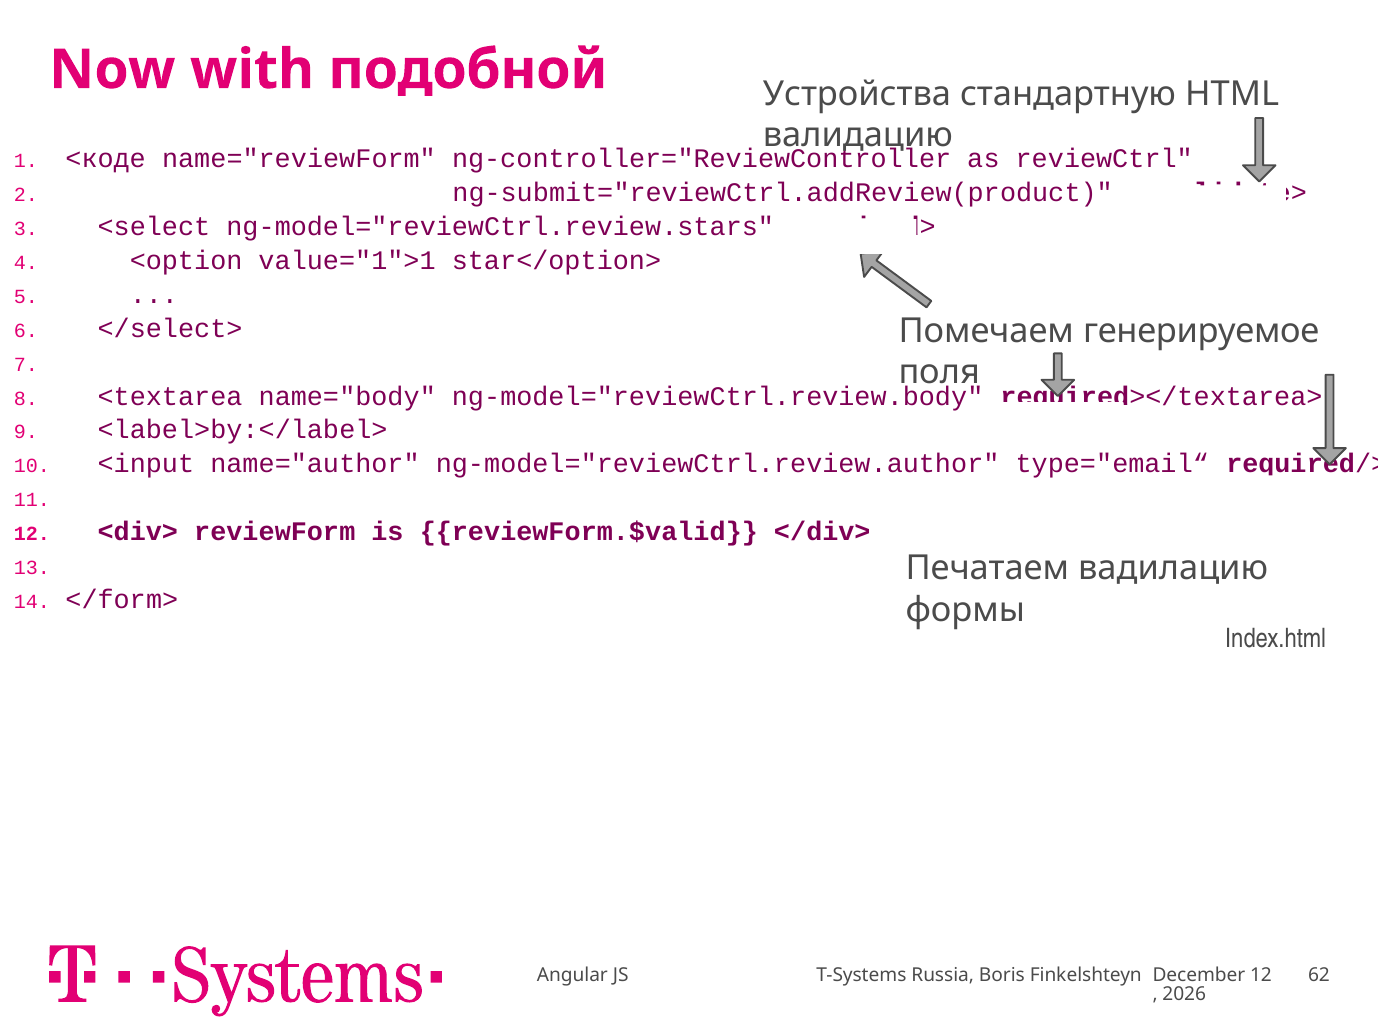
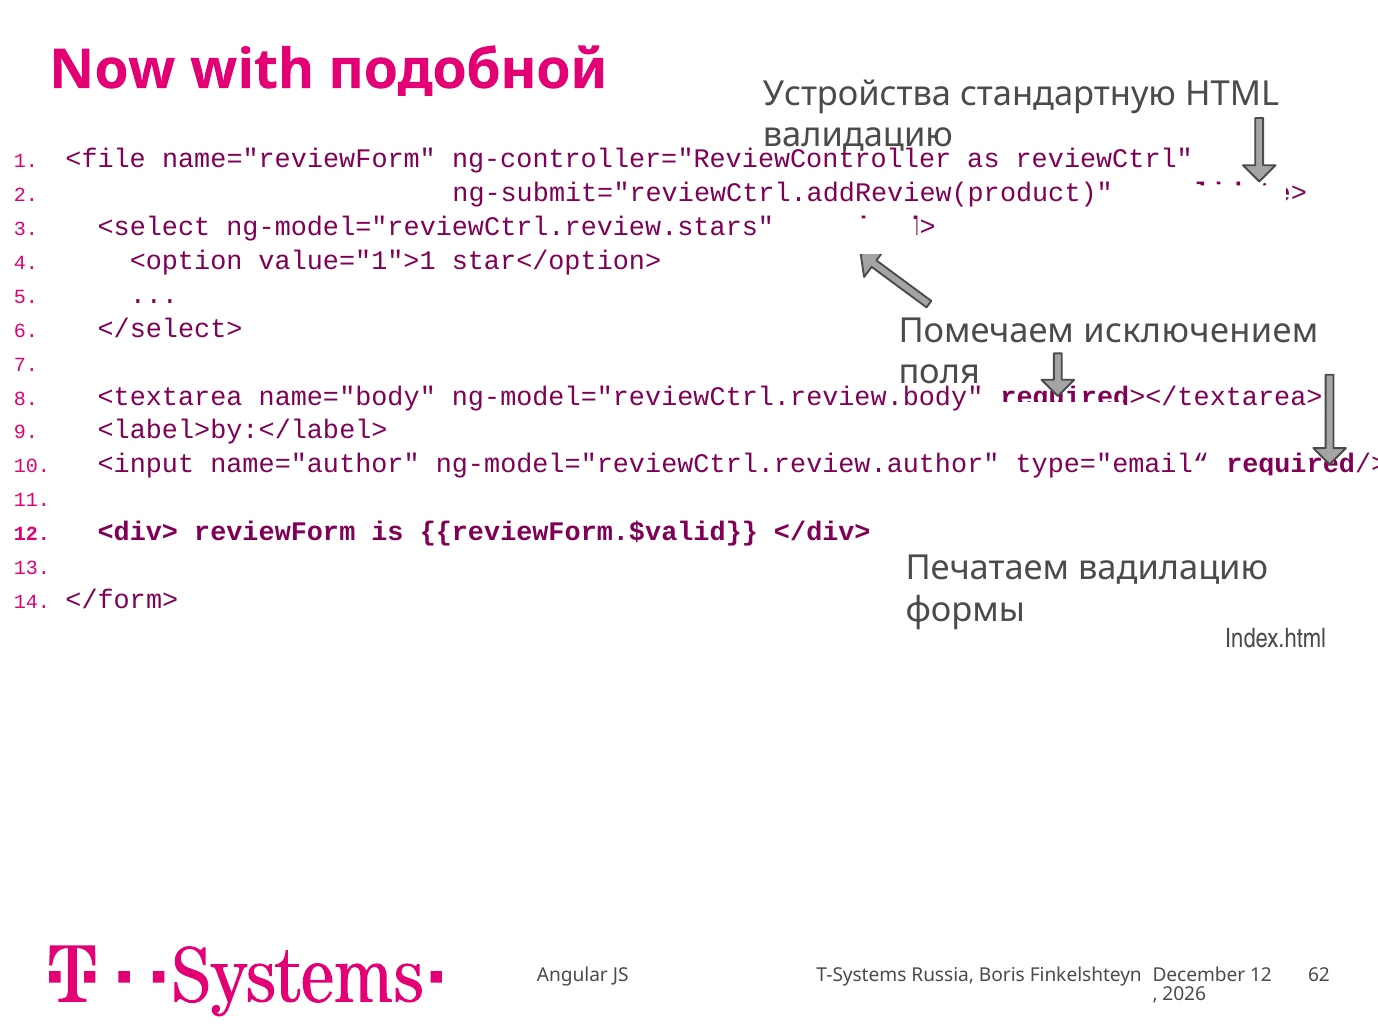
<коде: <коде -> <file (106, 159)
генерируемое: генерируемое -> исключением (1201, 331)
